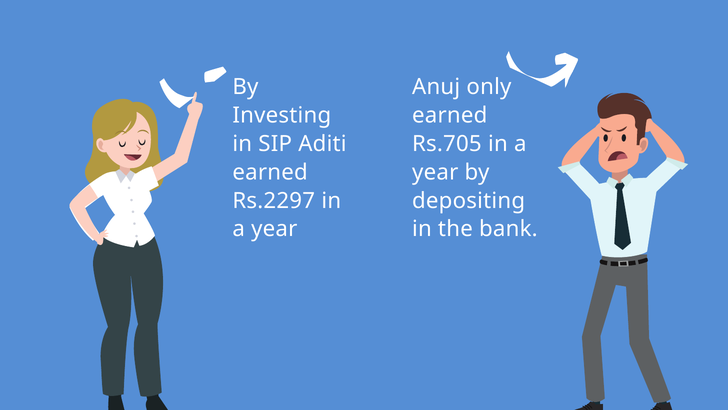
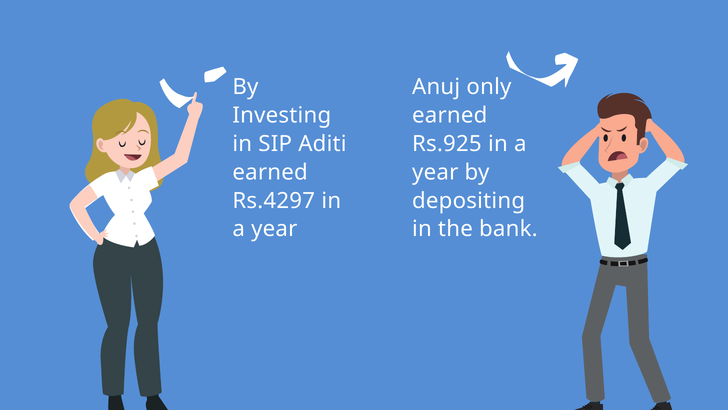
Rs.705: Rs.705 -> Rs.925 (447, 144)
Rs.2297: Rs.2297 -> Rs.4297 (274, 200)
